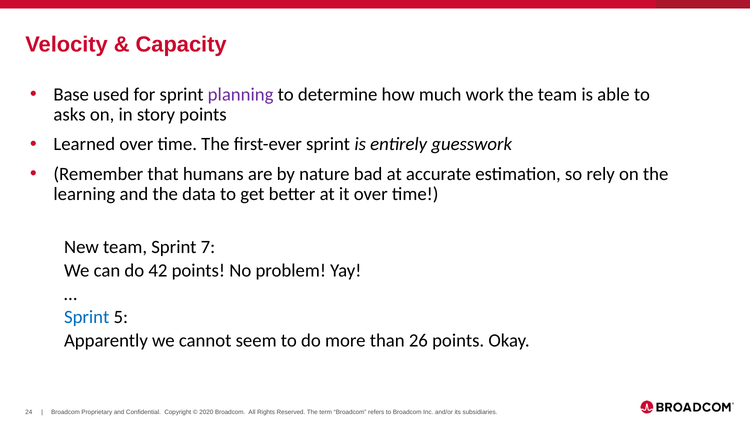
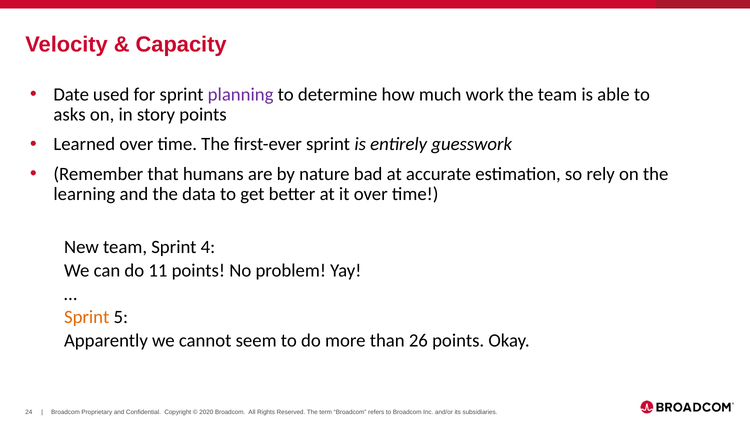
Base: Base -> Date (71, 94)
7: 7 -> 4 (208, 247)
42: 42 -> 11 (158, 270)
Sprint colour: blue -> orange (87, 317)
